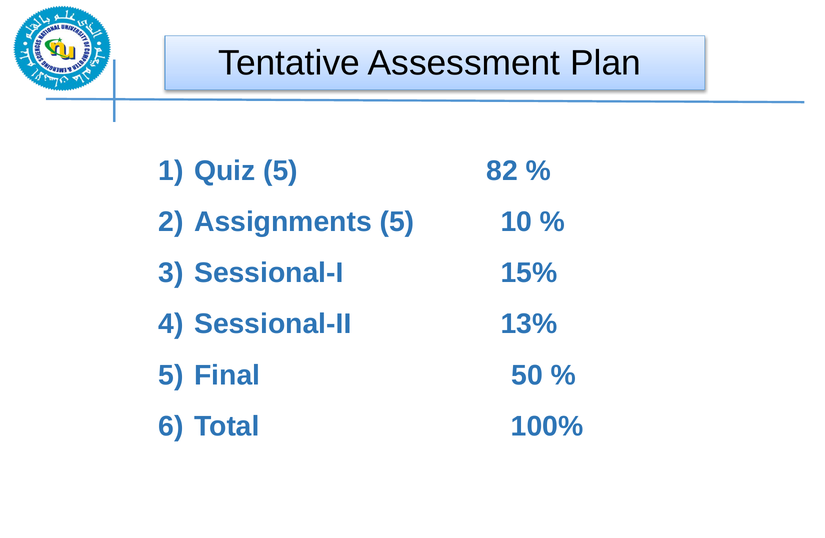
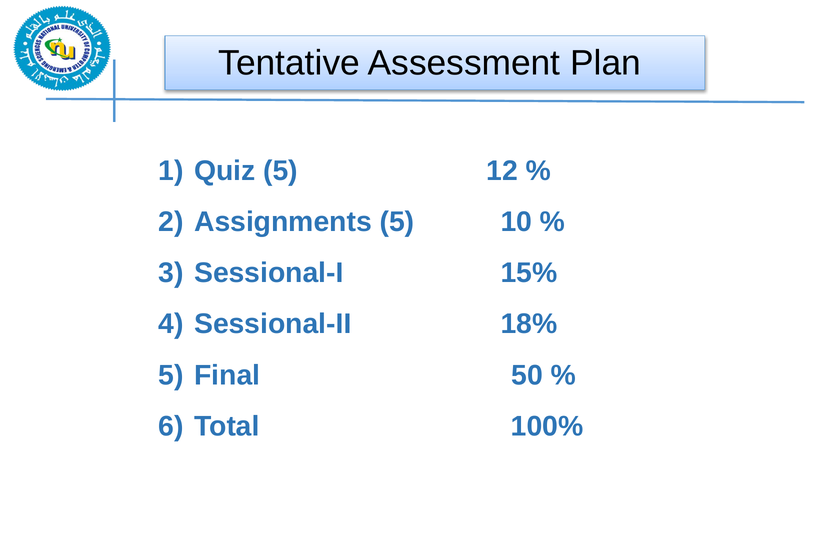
82: 82 -> 12 (502, 171)
13%: 13% -> 18% (529, 324)
